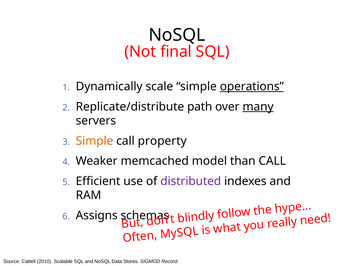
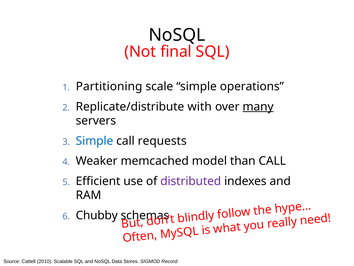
Dynamically: Dynamically -> Partitioning (109, 86)
operations underline: present -> none (252, 86)
path: path -> with (200, 106)
Simple colour: orange -> blue (94, 141)
property: property -> requests (162, 141)
Assigns: Assigns -> Chubby (97, 215)
